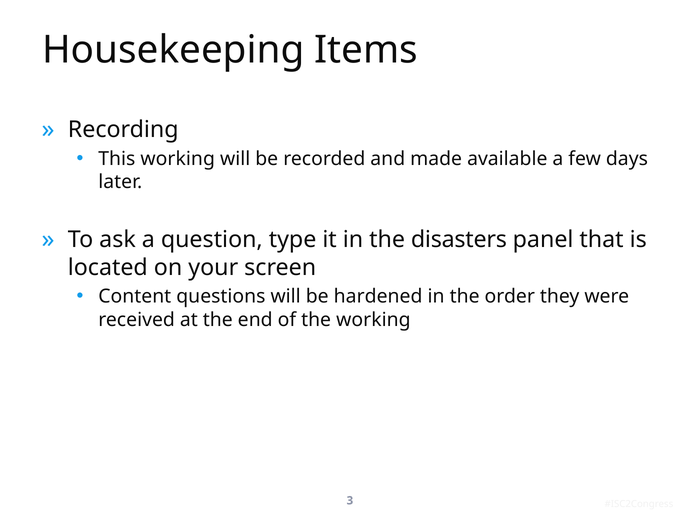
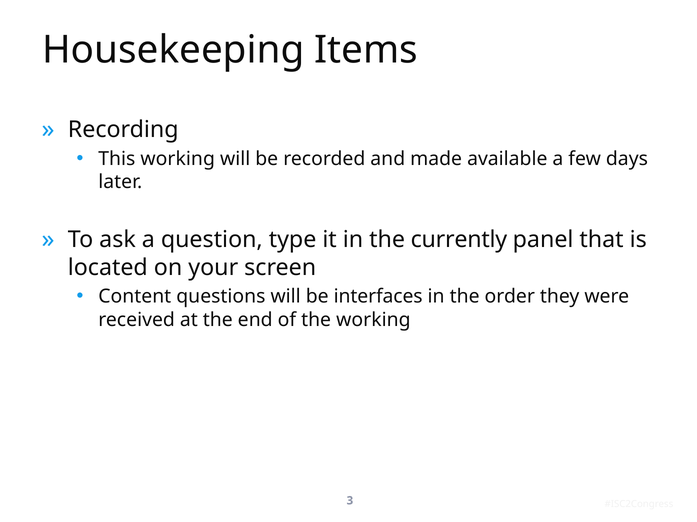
disasters: disasters -> currently (459, 240)
hardened: hardened -> interfaces (378, 297)
